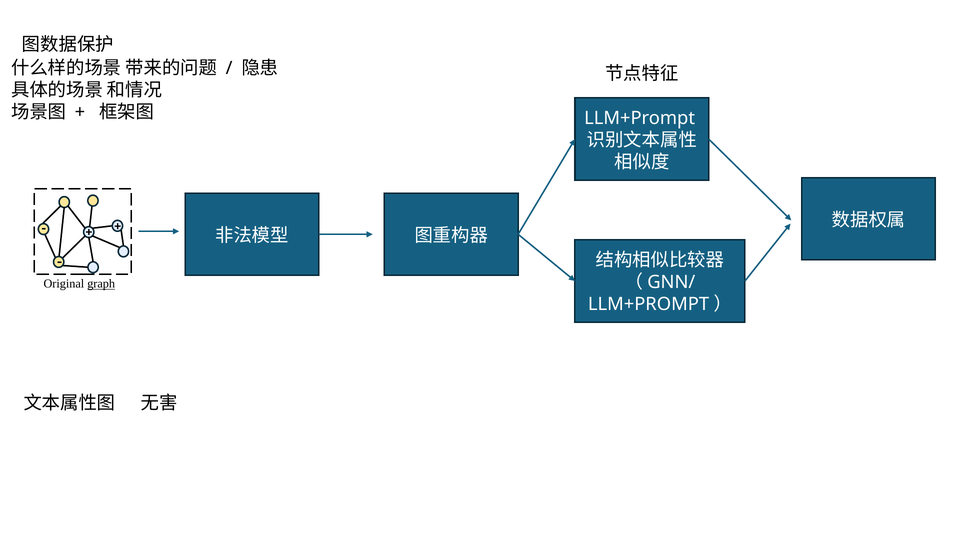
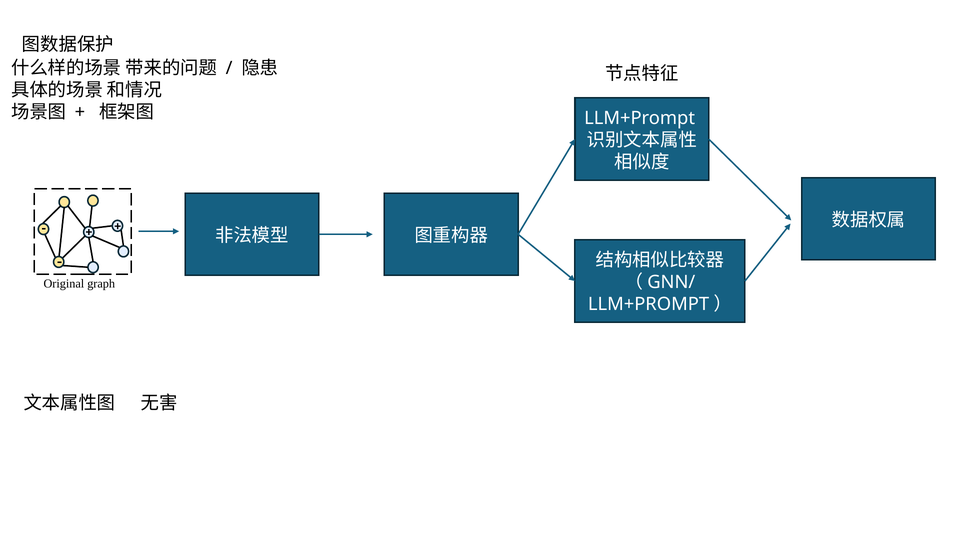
graph underline: present -> none (101, 284)
